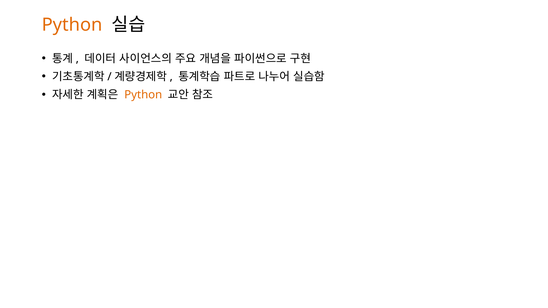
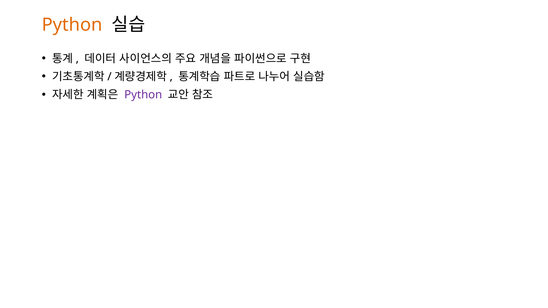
Python colour: orange -> purple (143, 95)
